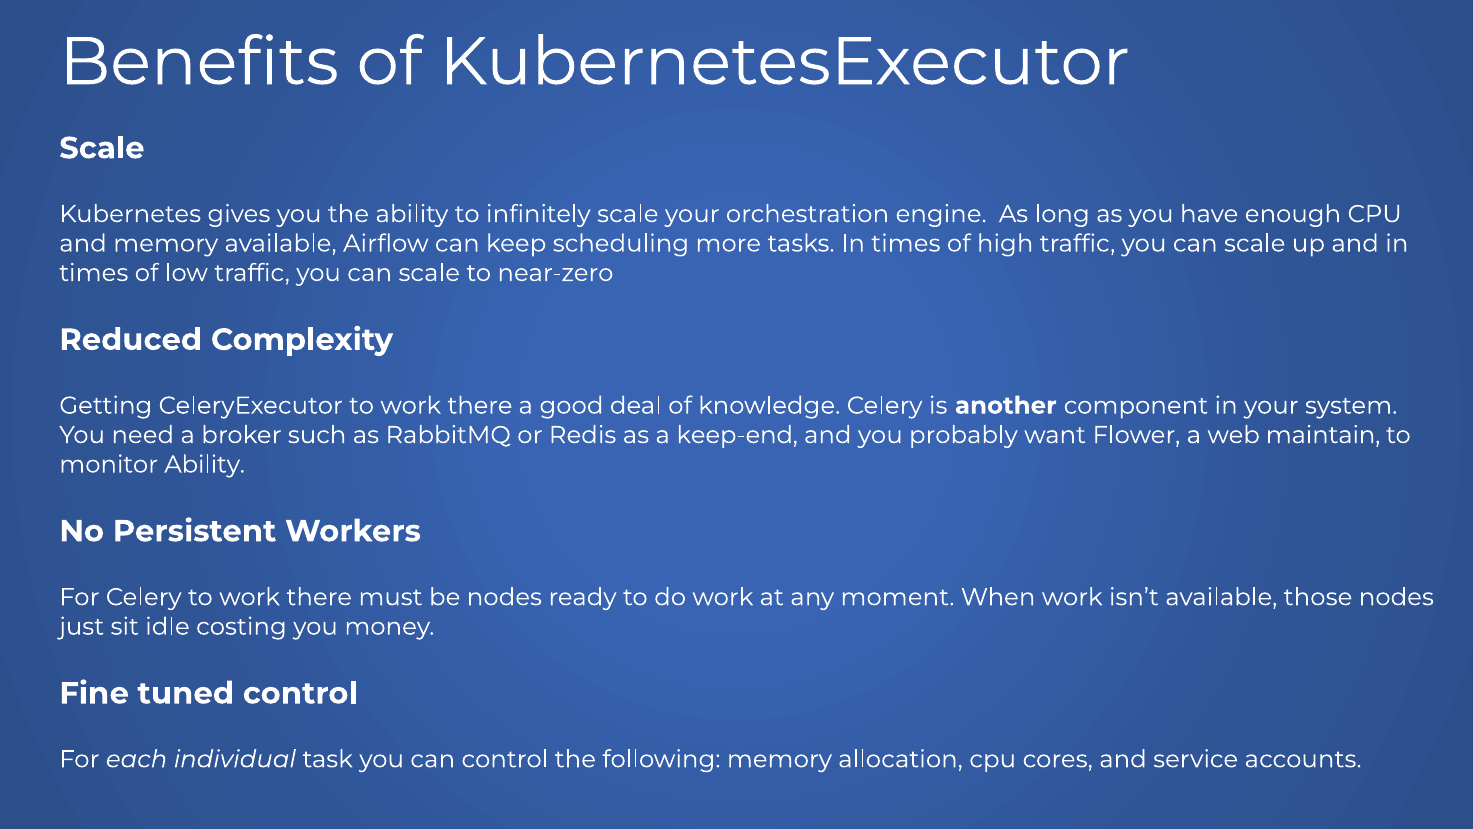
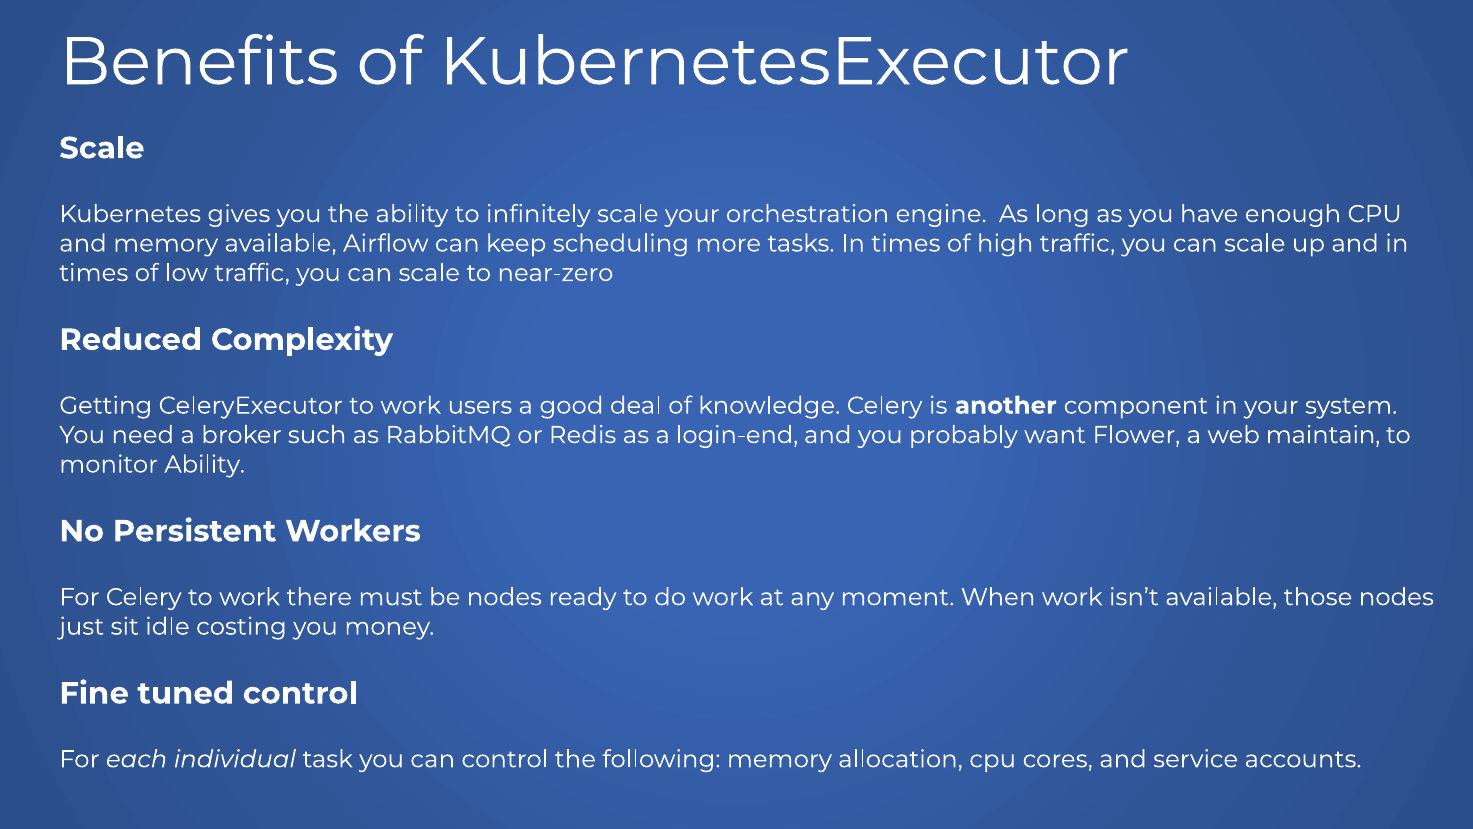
CeleryExecutor to work there: there -> users (480, 405)
keep-end: keep-end -> login-end (737, 435)
